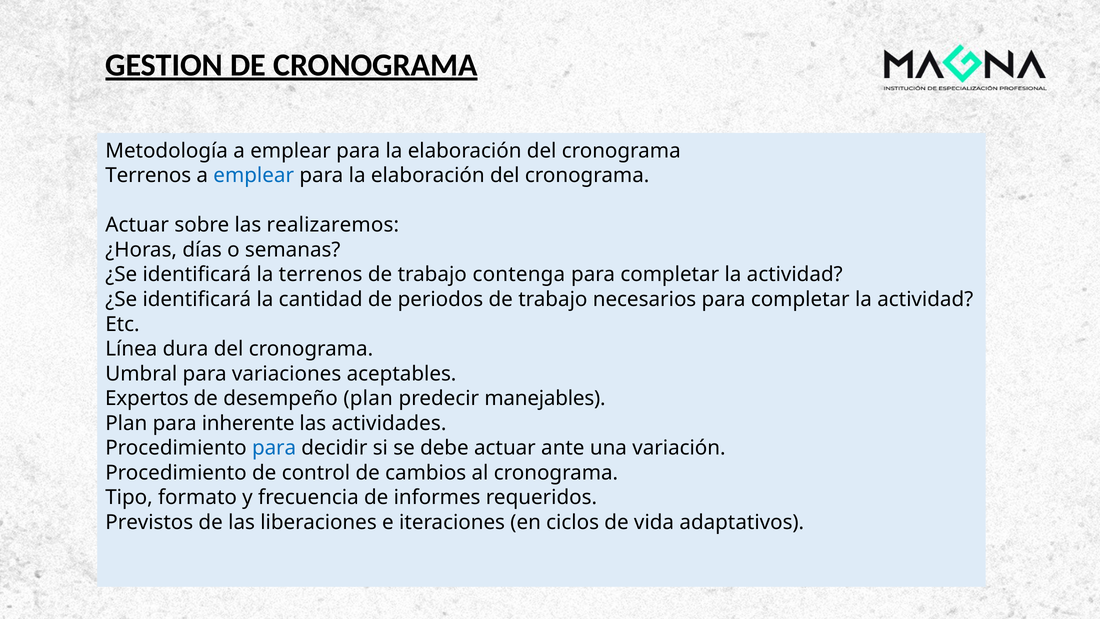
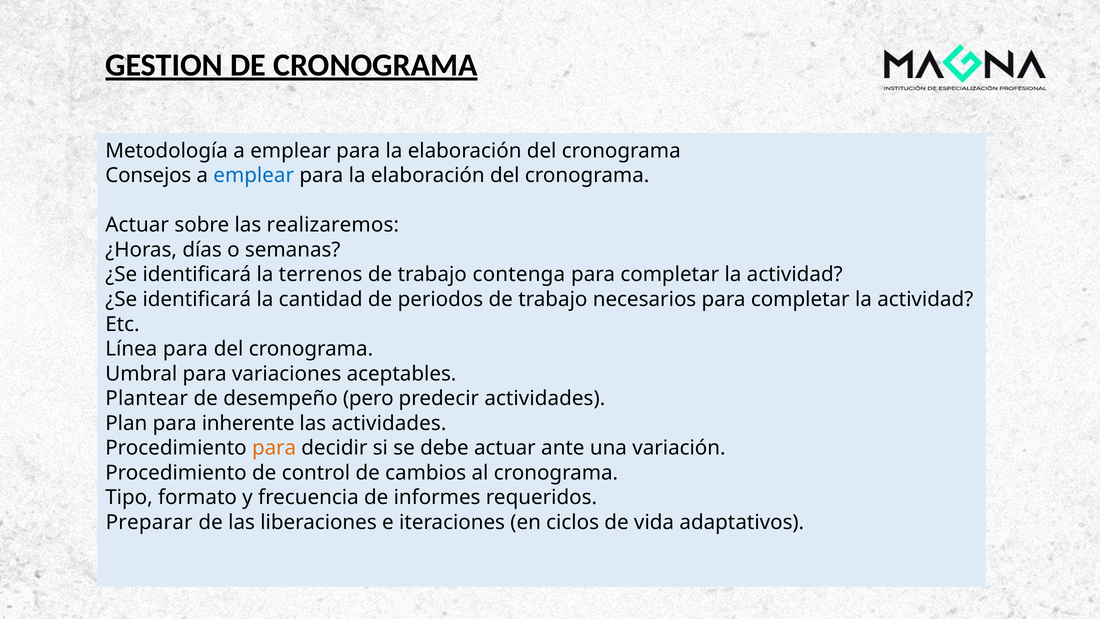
Terrenos: Terrenos -> Consejos (148, 176)
Línea dura: dura -> para (185, 349)
Expertos: Expertos -> Plantear (147, 398)
desempeño plan: plan -> pero (368, 398)
predecir manejables: manejables -> actividades (545, 398)
para colour: blue -> orange (274, 448)
Previstos: Previstos -> Preparar (149, 522)
